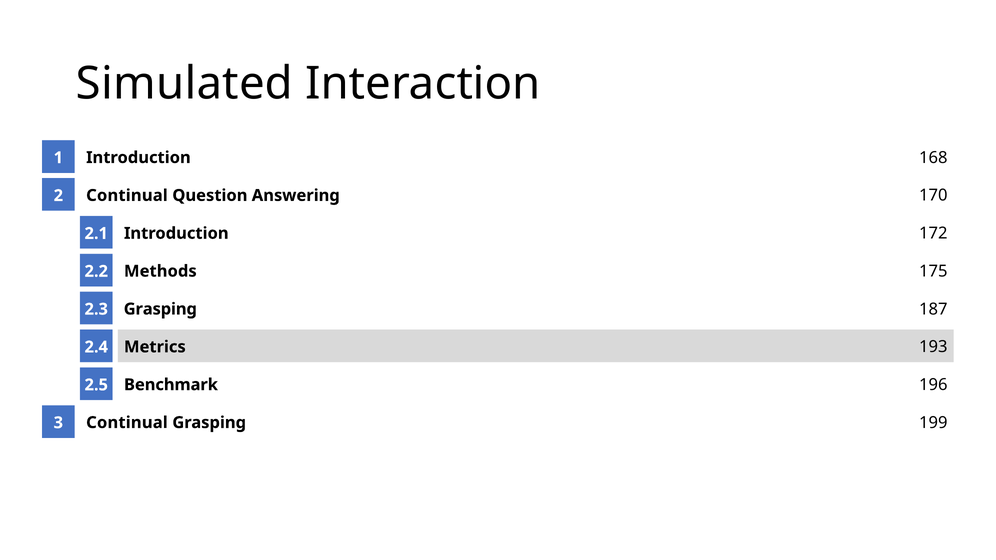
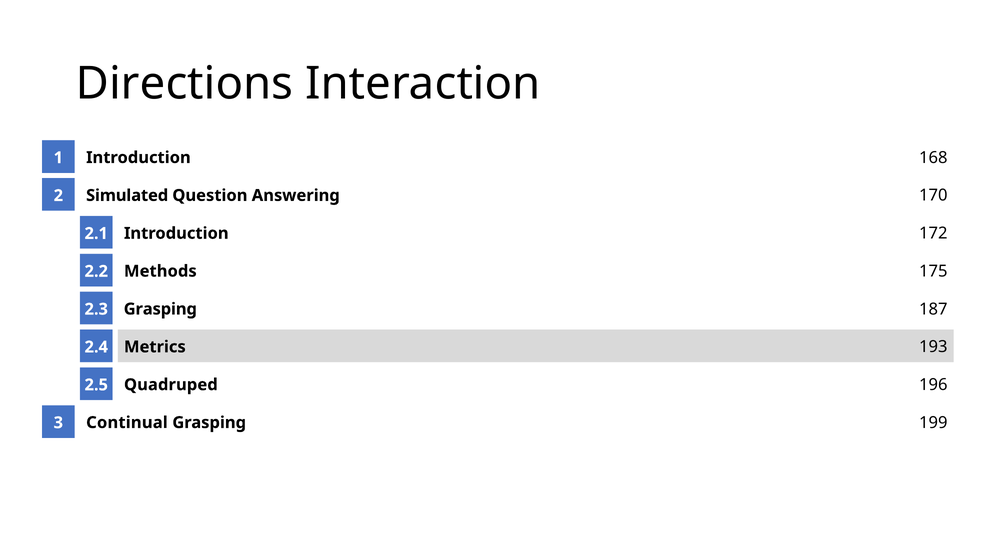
Simulated: Simulated -> Directions (185, 84)
Continual: Continual -> Simulated (127, 196)
Benchmark: Benchmark -> Quadruped (171, 385)
